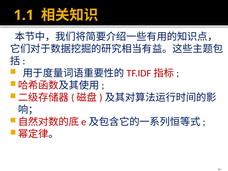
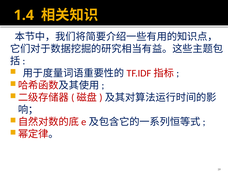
1.1: 1.1 -> 1.4 (24, 15)
